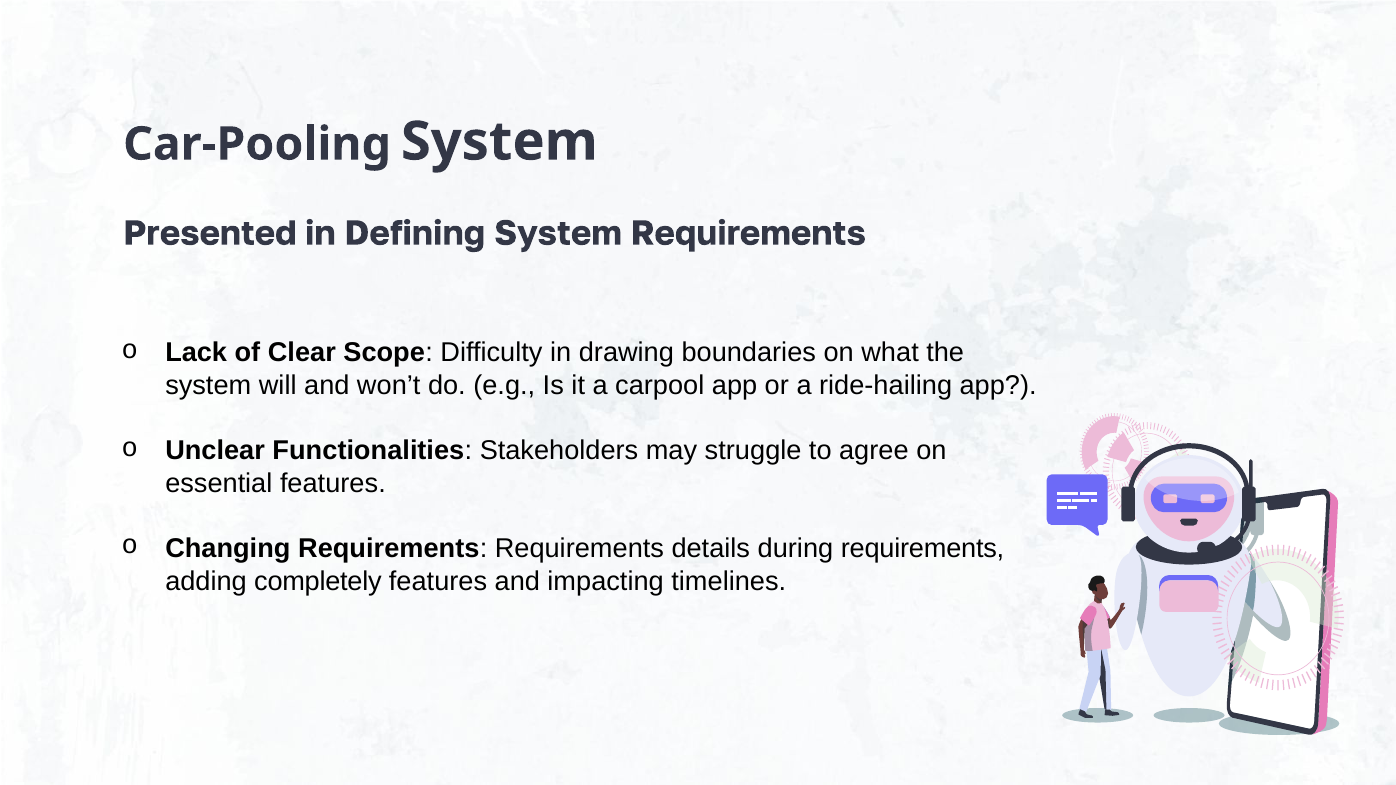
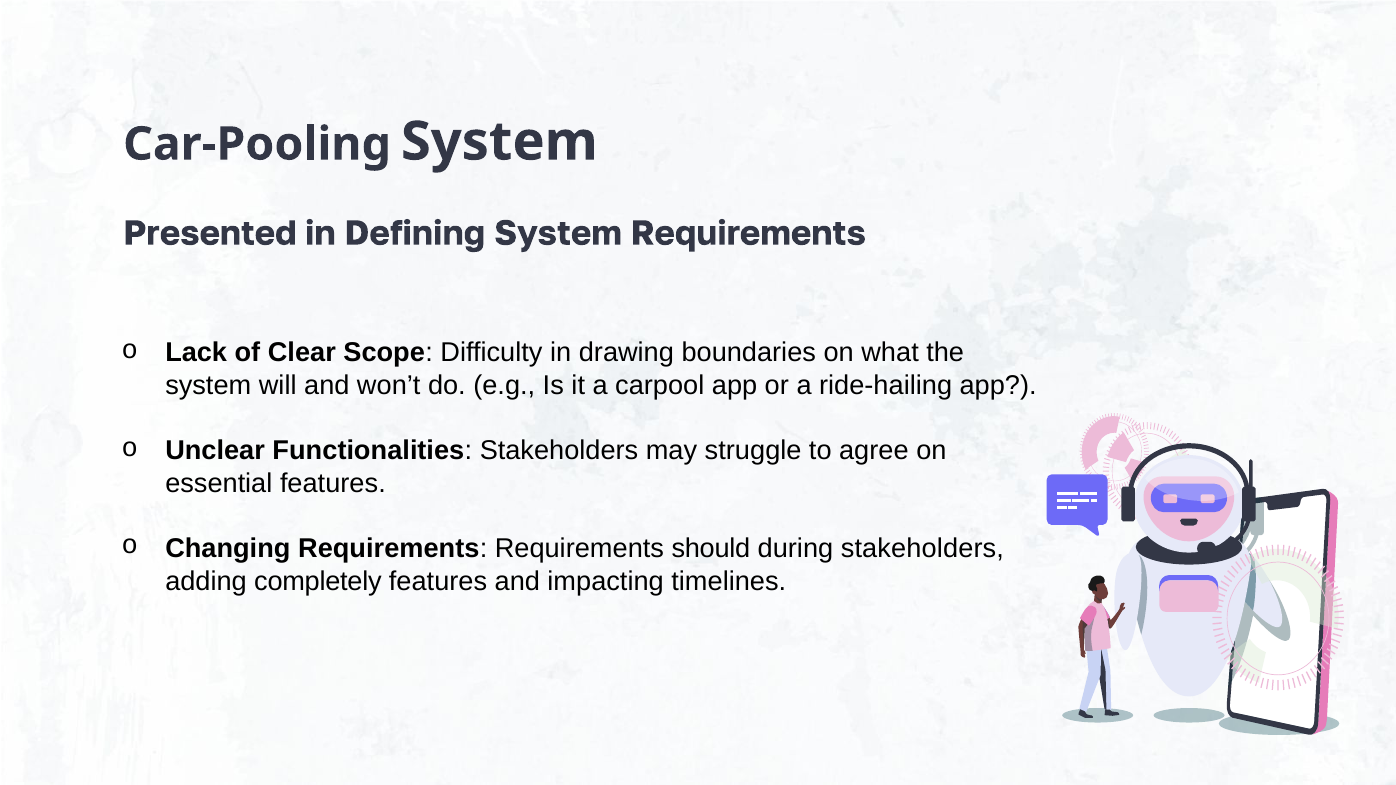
details: details -> should (711, 549)
during requirements: requirements -> stakeholders (922, 549)
